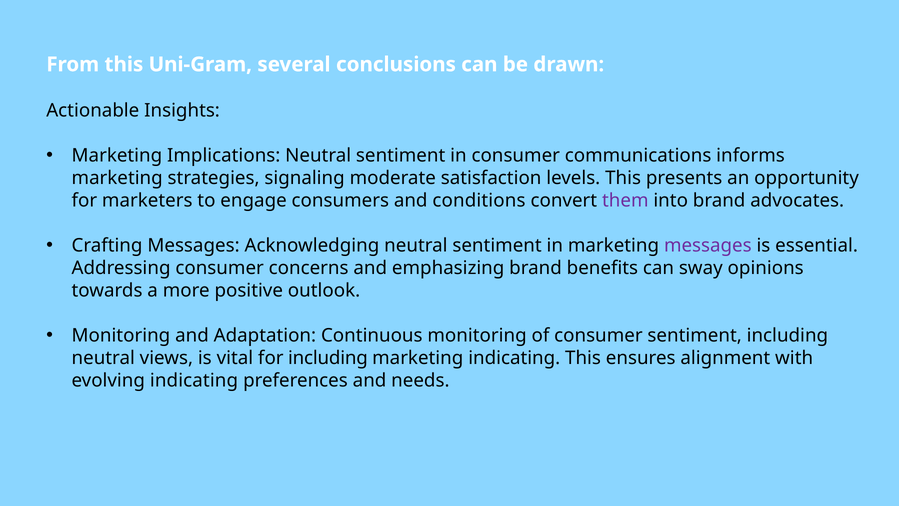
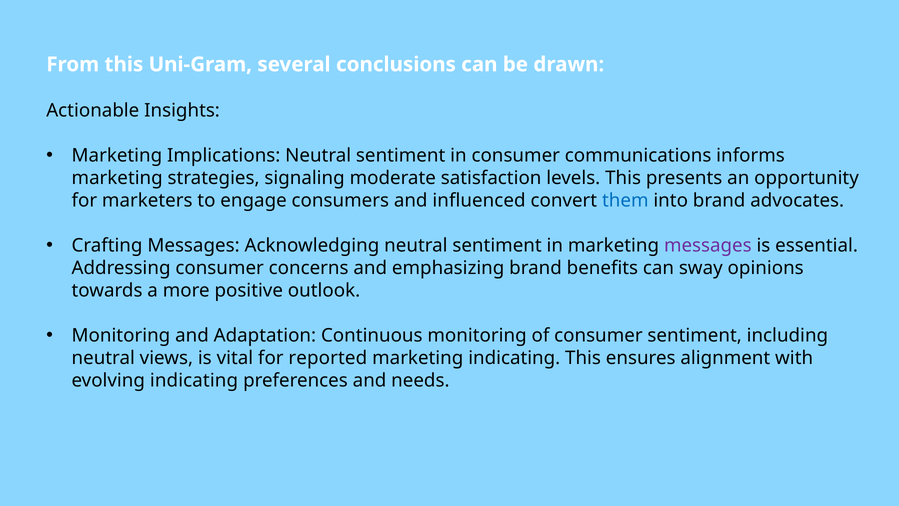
conditions: conditions -> influenced (479, 200)
them colour: purple -> blue (625, 200)
for including: including -> reported (328, 358)
